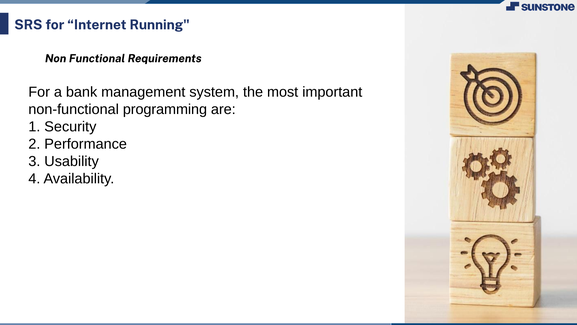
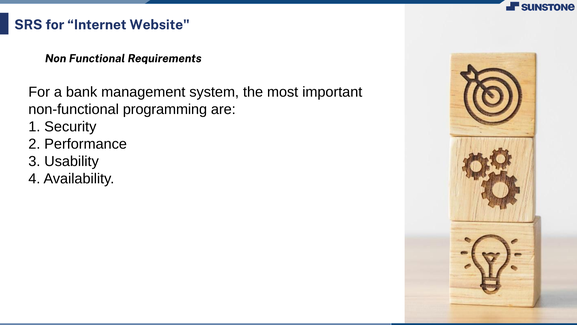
Running: Running -> Website (160, 25)
